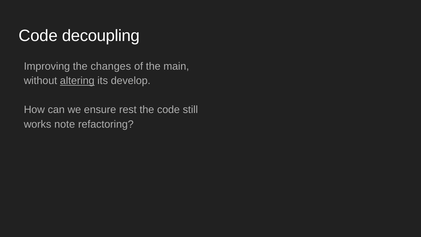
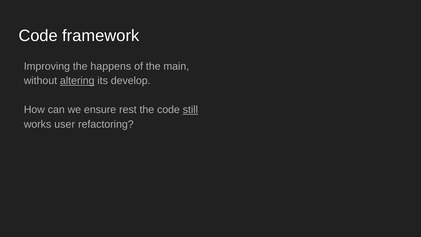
decoupling: decoupling -> framework (101, 36)
changes: changes -> happens (111, 66)
still underline: none -> present (190, 110)
note: note -> user (65, 124)
